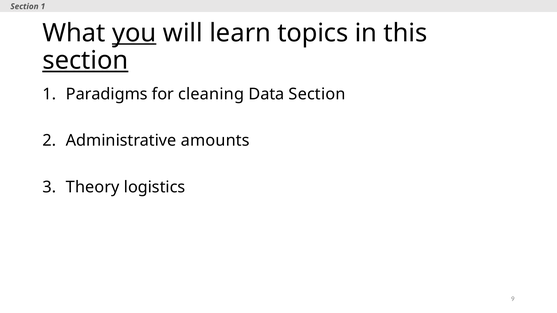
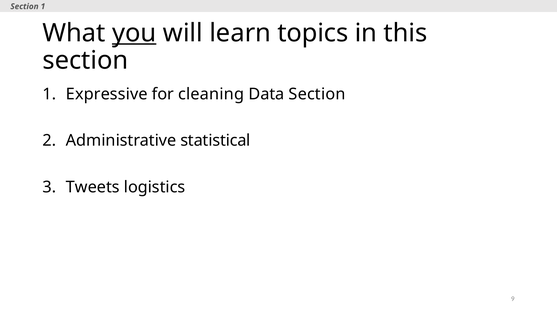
section underline: present -> none (85, 61)
Paradigms: Paradigms -> Expressive (107, 94)
amounts: amounts -> statistical (215, 141)
Theory: Theory -> Tweets (93, 187)
